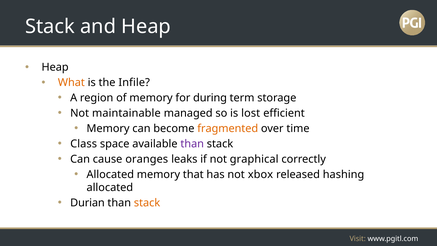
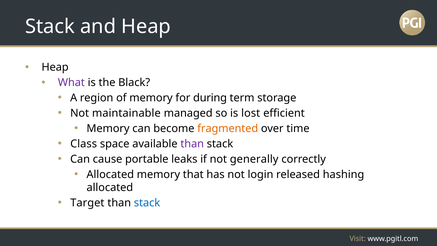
What colour: orange -> purple (71, 83)
Infile: Infile -> Black (134, 83)
oranges: oranges -> portable (147, 159)
graphical: graphical -> generally (254, 159)
xbox: xbox -> login (260, 174)
Durian: Durian -> Target (87, 203)
stack colour: orange -> blue (147, 203)
